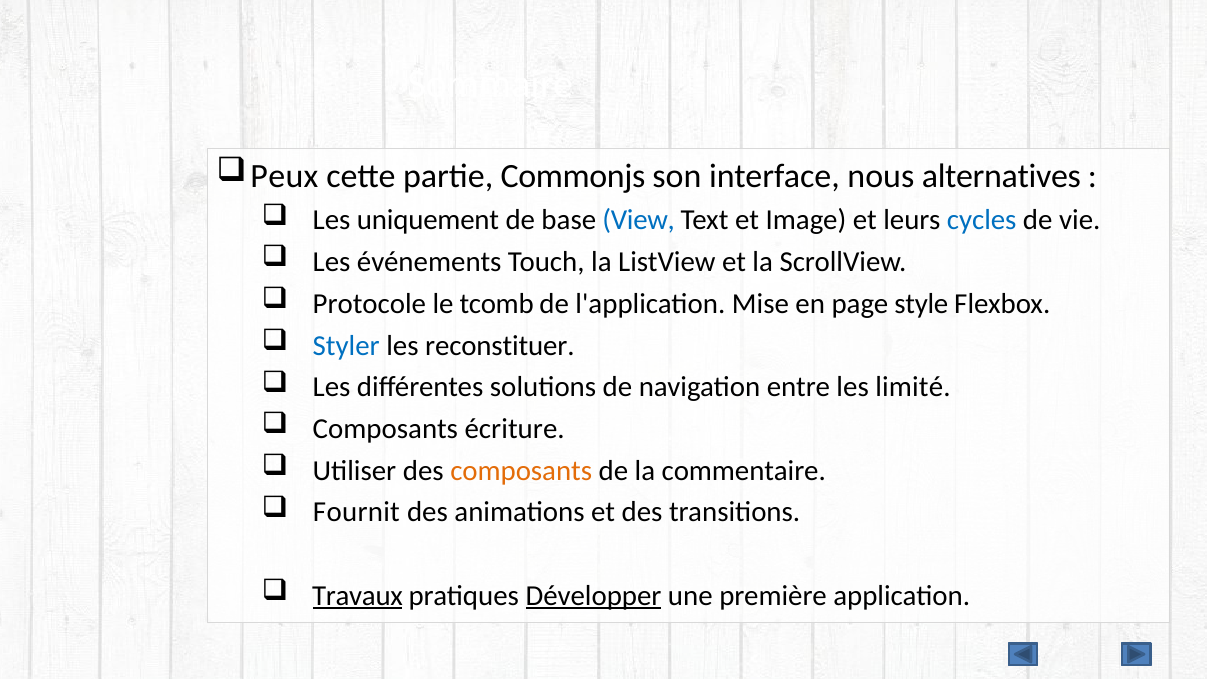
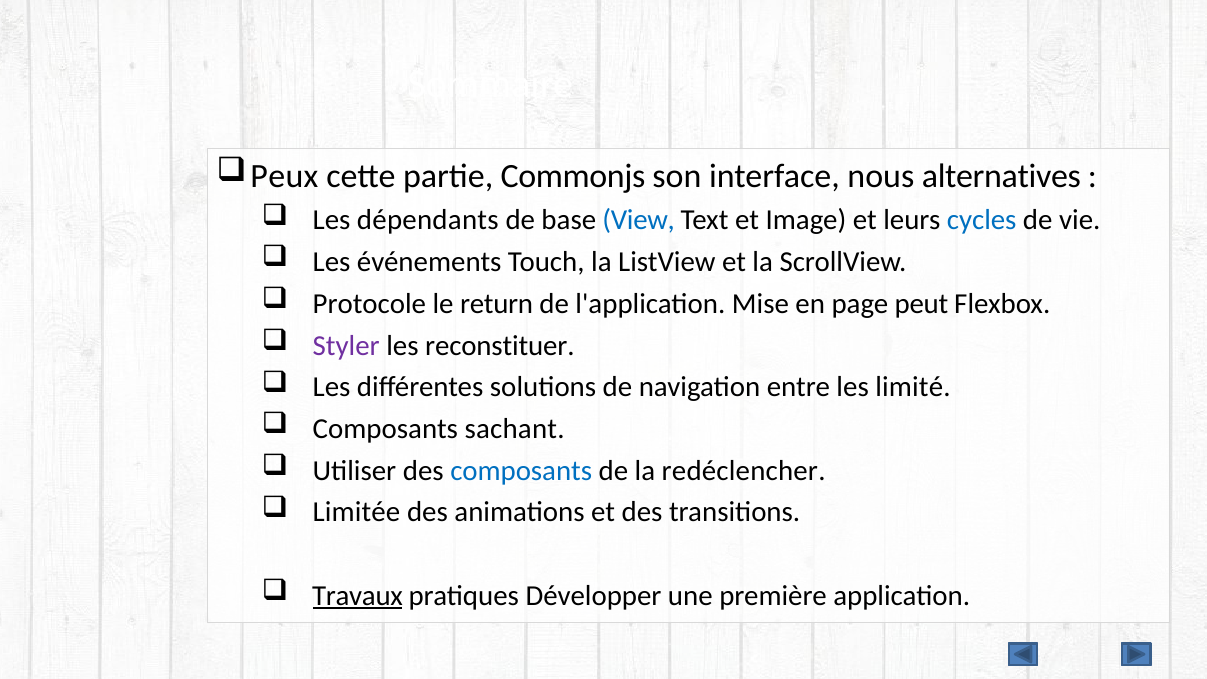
uniquement: uniquement -> dépendants (428, 220)
tcomb: tcomb -> return (497, 304)
style: style -> peut (921, 304)
Styler colour: blue -> purple (346, 345)
écriture: écriture -> sachant (515, 429)
composants colour: orange -> blue (521, 471)
commentaire: commentaire -> redéclencher (744, 471)
Fournit: Fournit -> Limitée (356, 512)
Développer underline: present -> none (594, 596)
